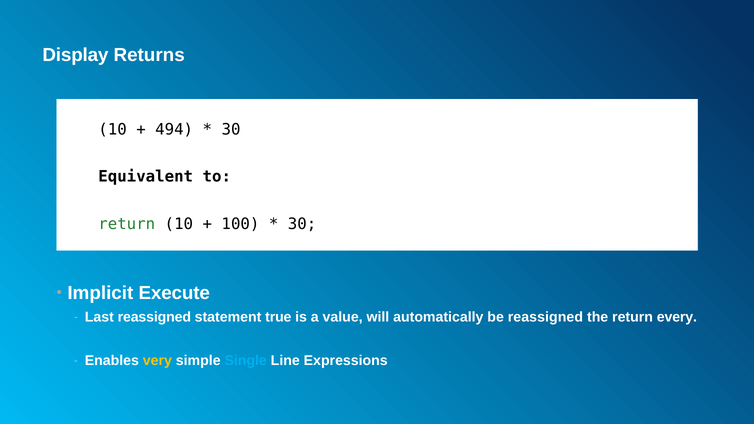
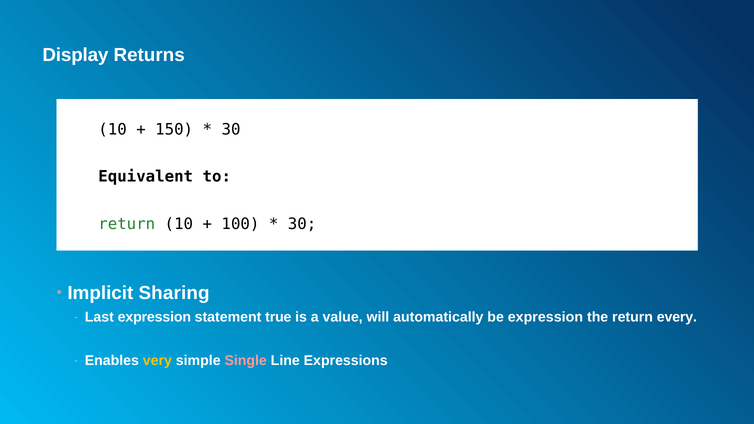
494: 494 -> 150 (174, 130)
Execute: Execute -> Sharing (174, 293)
Last reassigned: reassigned -> expression (154, 317)
be reassigned: reassigned -> expression (545, 317)
Single colour: light blue -> pink (246, 361)
